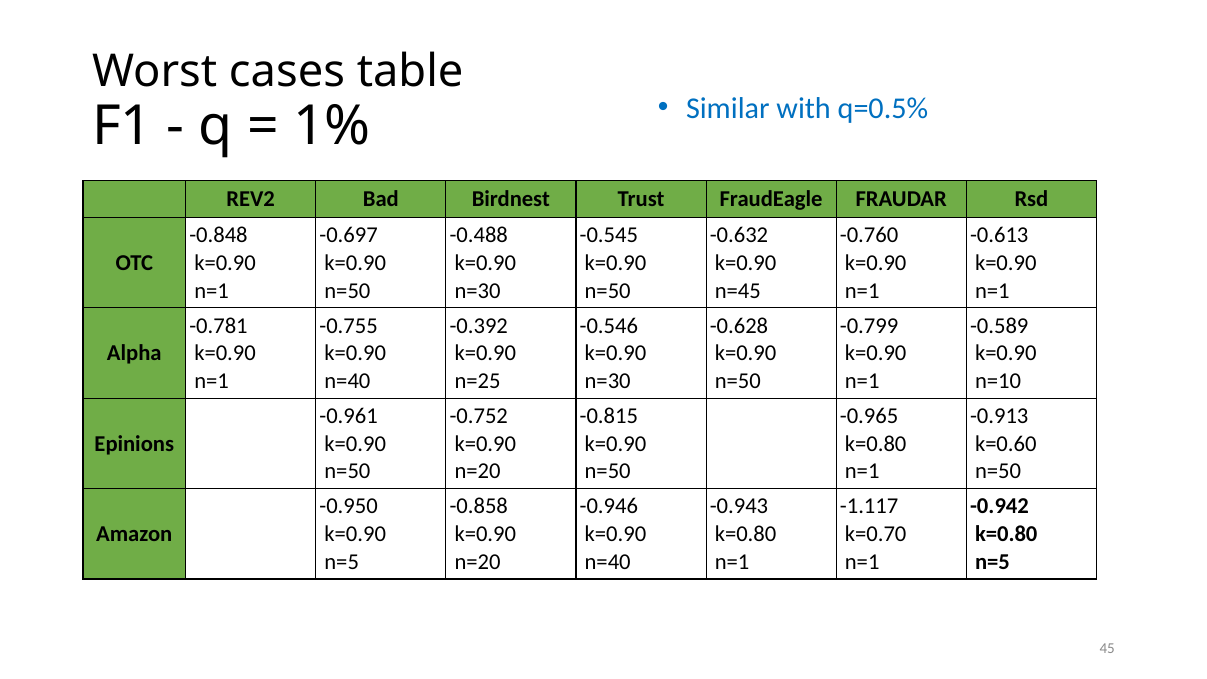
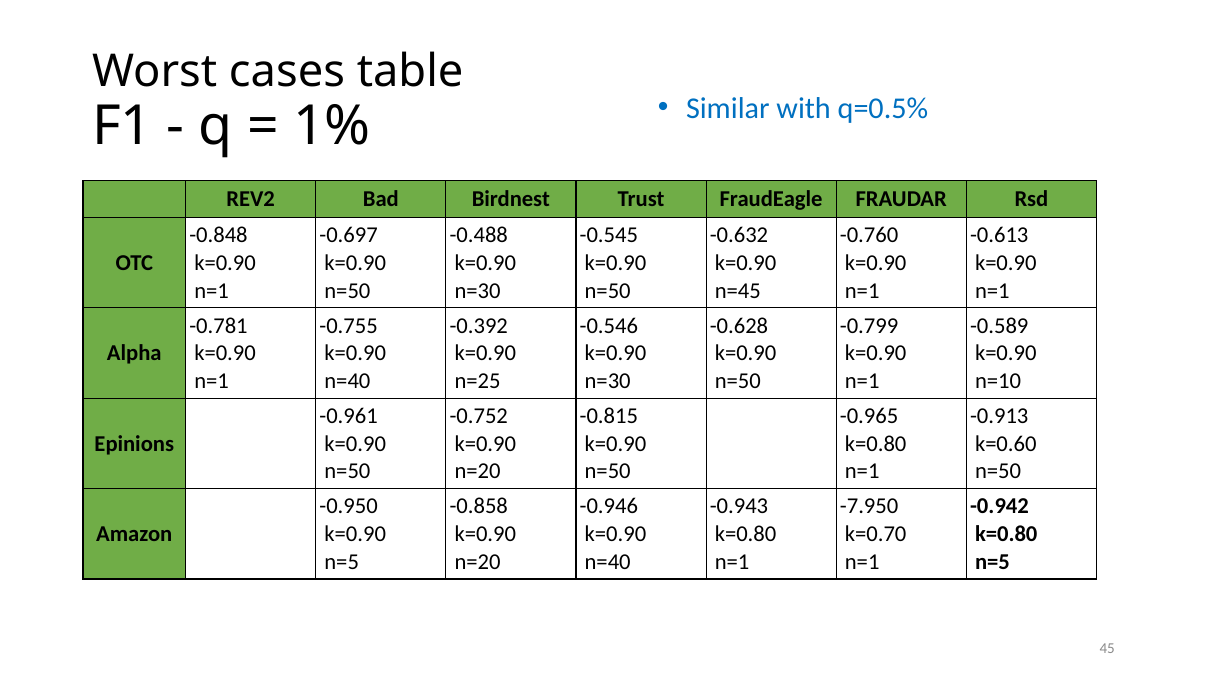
-1.117: -1.117 -> -7.950 (869, 506)
